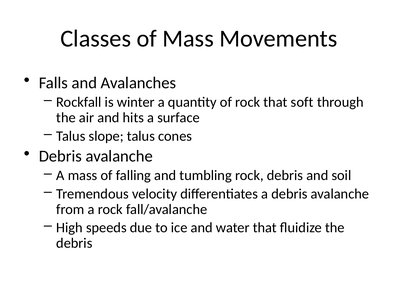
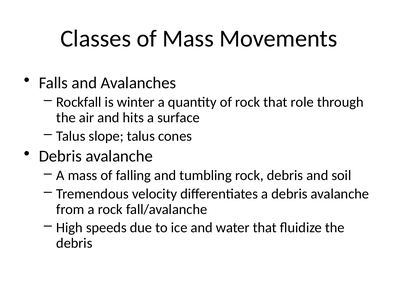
soft: soft -> role (302, 102)
